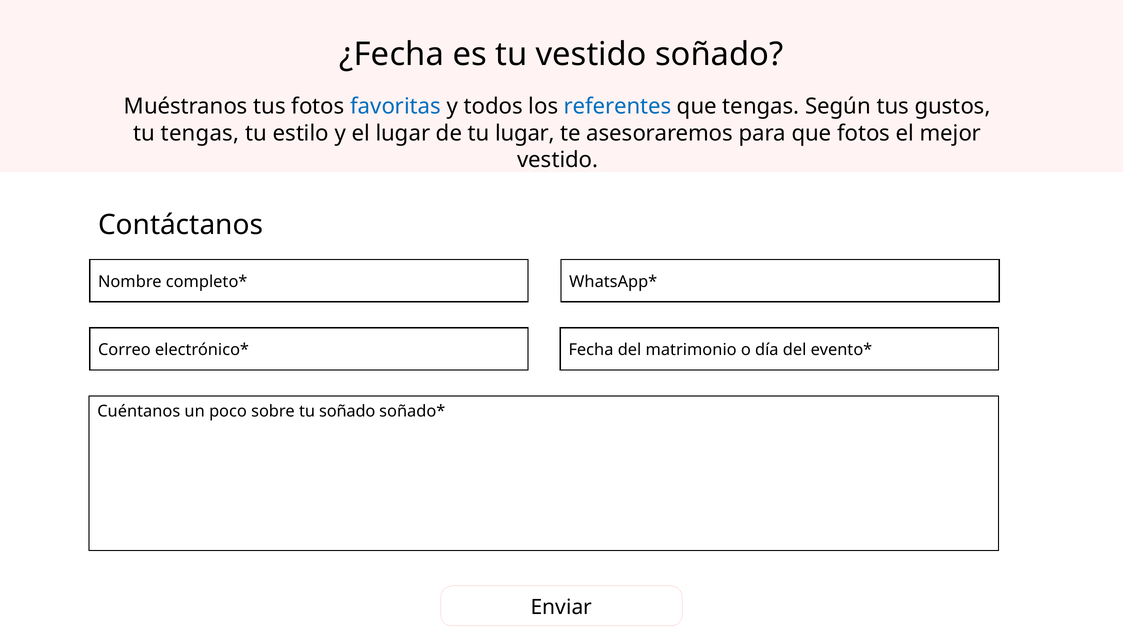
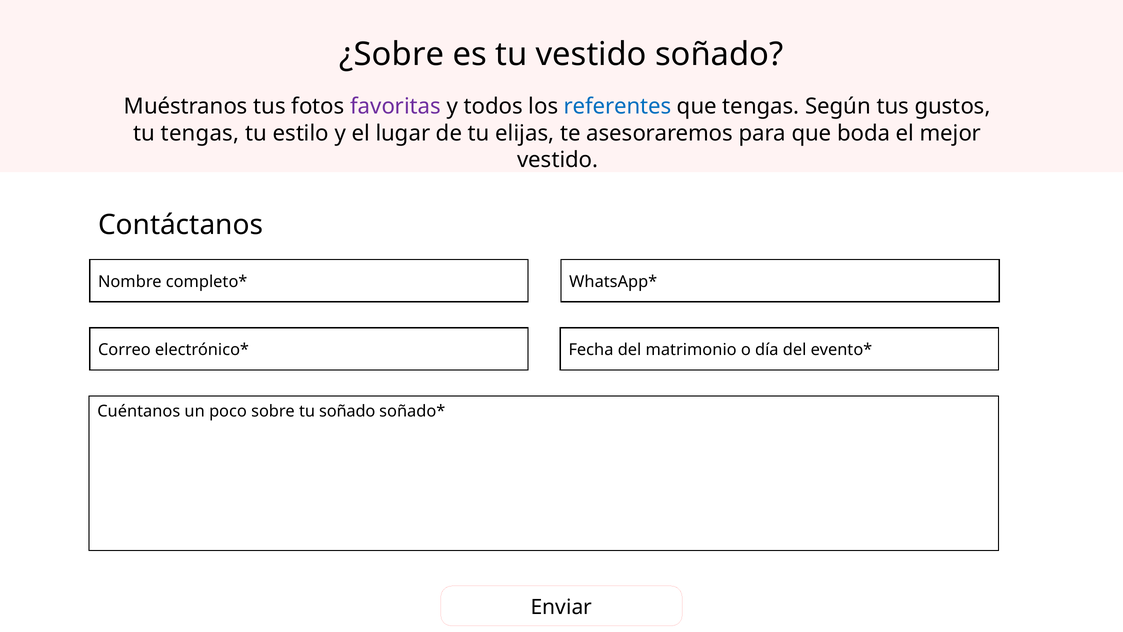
¿Fecha: ¿Fecha -> ¿Sobre (392, 55)
favoritas colour: blue -> purple (396, 106)
tu lugar: lugar -> elijas (525, 133)
que fotos: fotos -> boda (864, 133)
